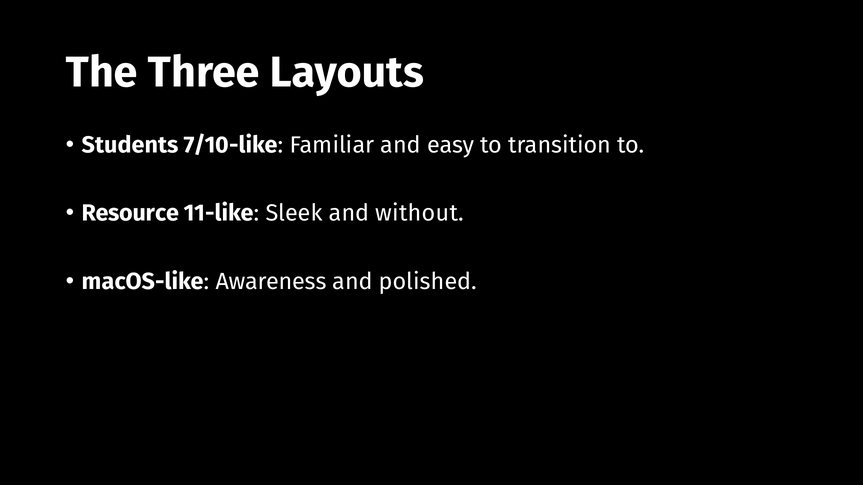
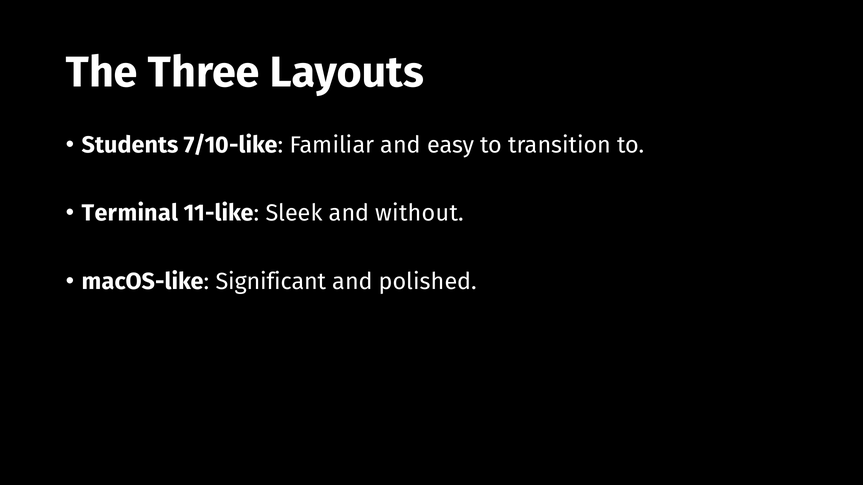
Resource: Resource -> Terminal (130, 213)
Awareness: Awareness -> Significant (271, 282)
